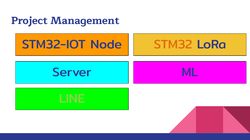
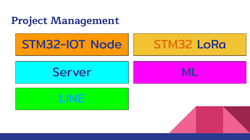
LINE colour: light green -> light blue (72, 99)
